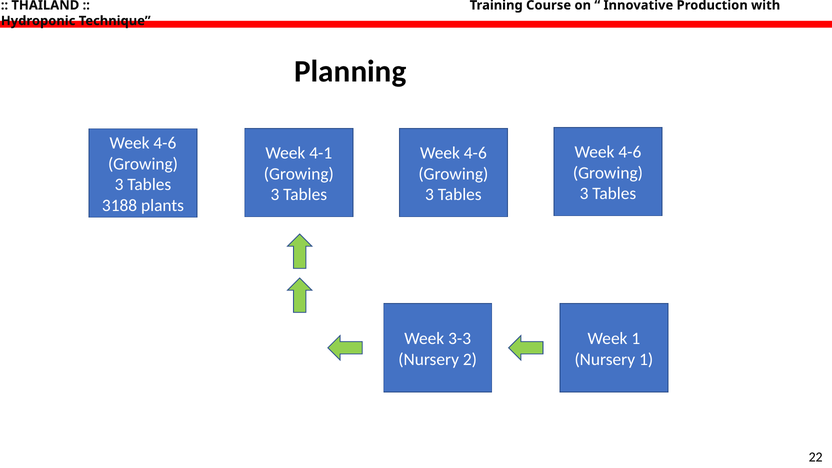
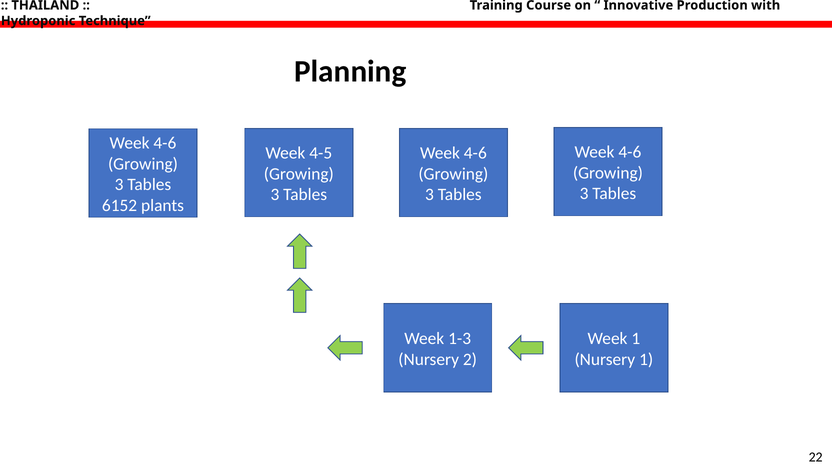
4-1: 4-1 -> 4-5 (321, 153)
3188: 3188 -> 6152 (120, 205)
3-3: 3-3 -> 1-3 (460, 339)
